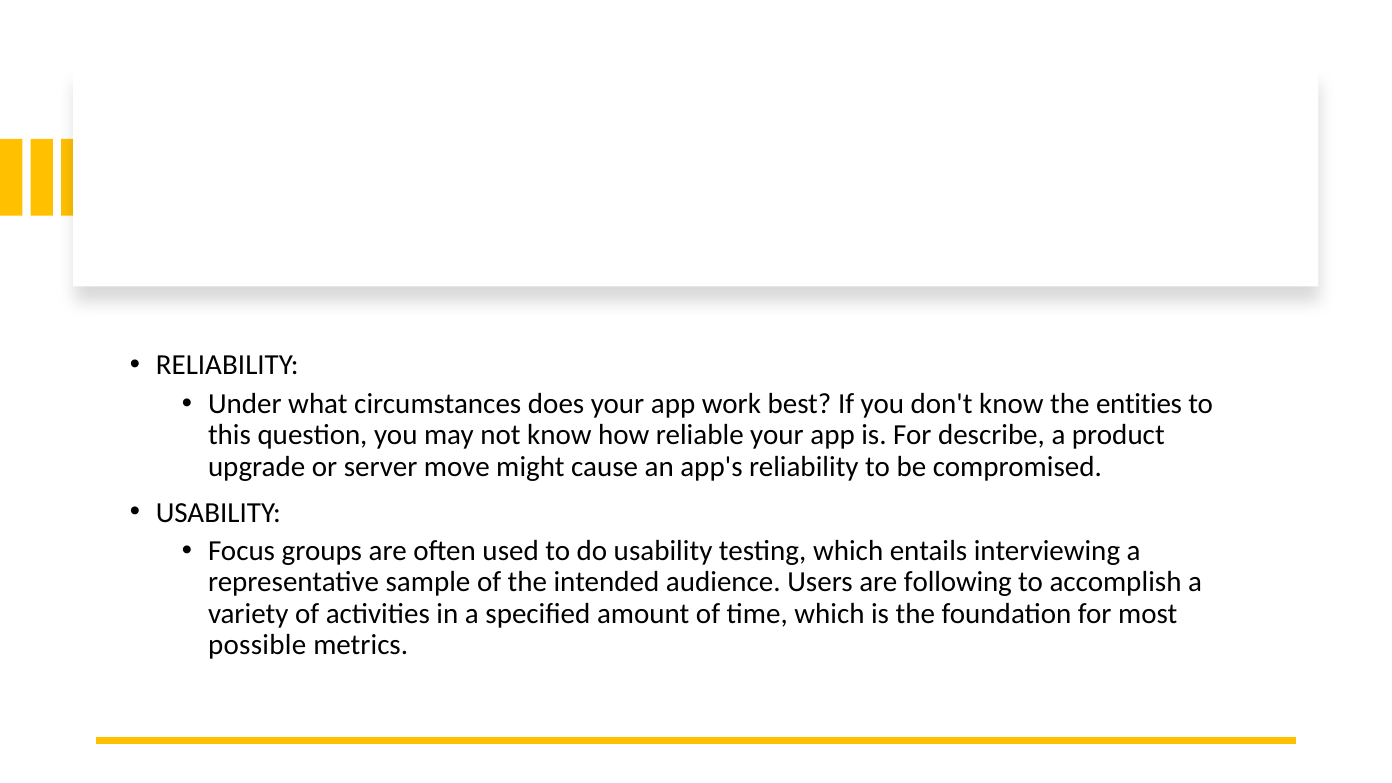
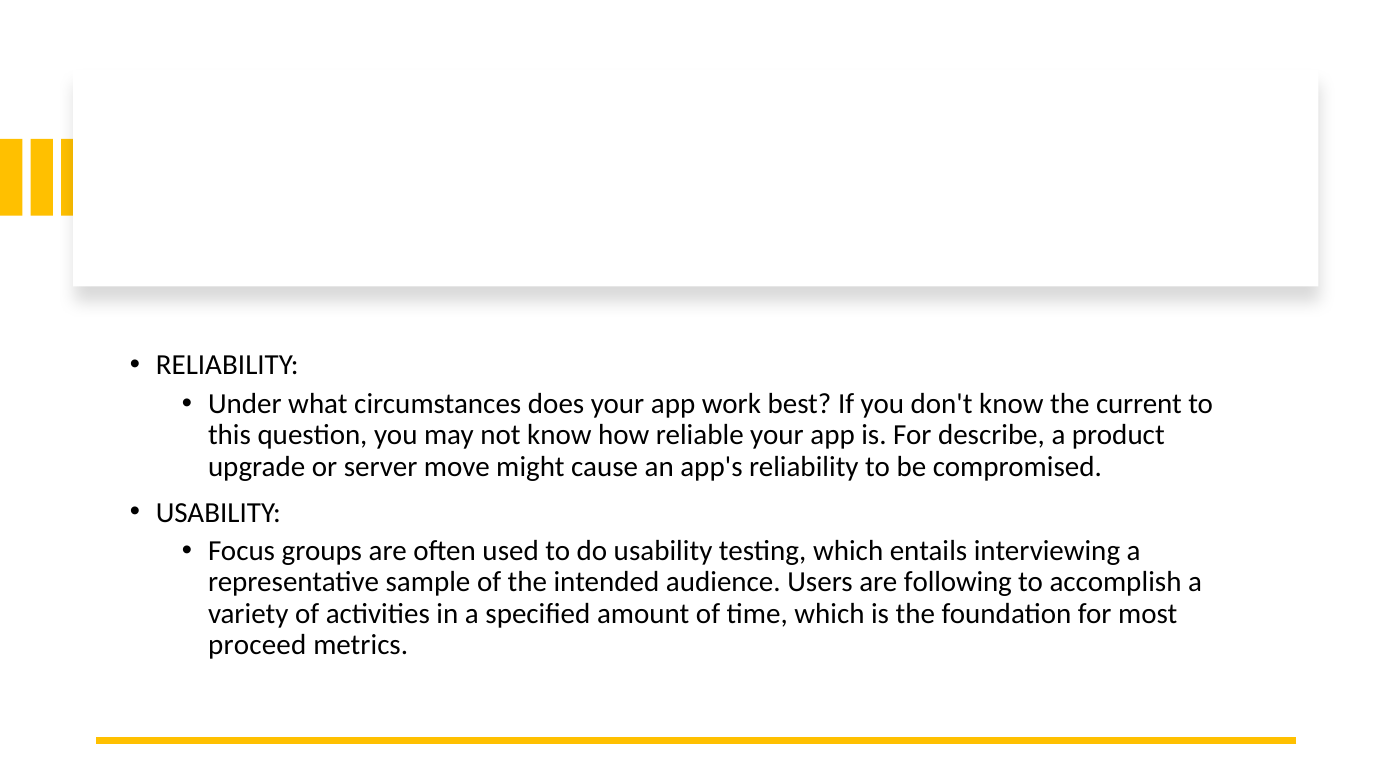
entities: entities -> current (1139, 404)
possible: possible -> proceed (257, 645)
